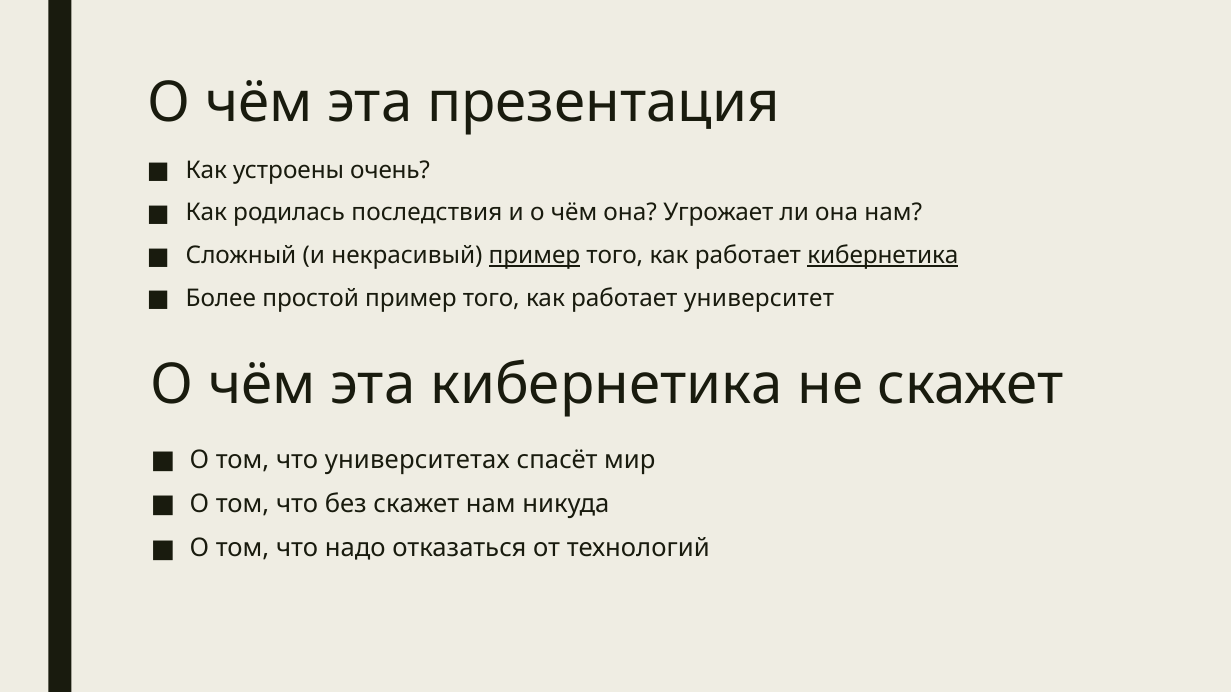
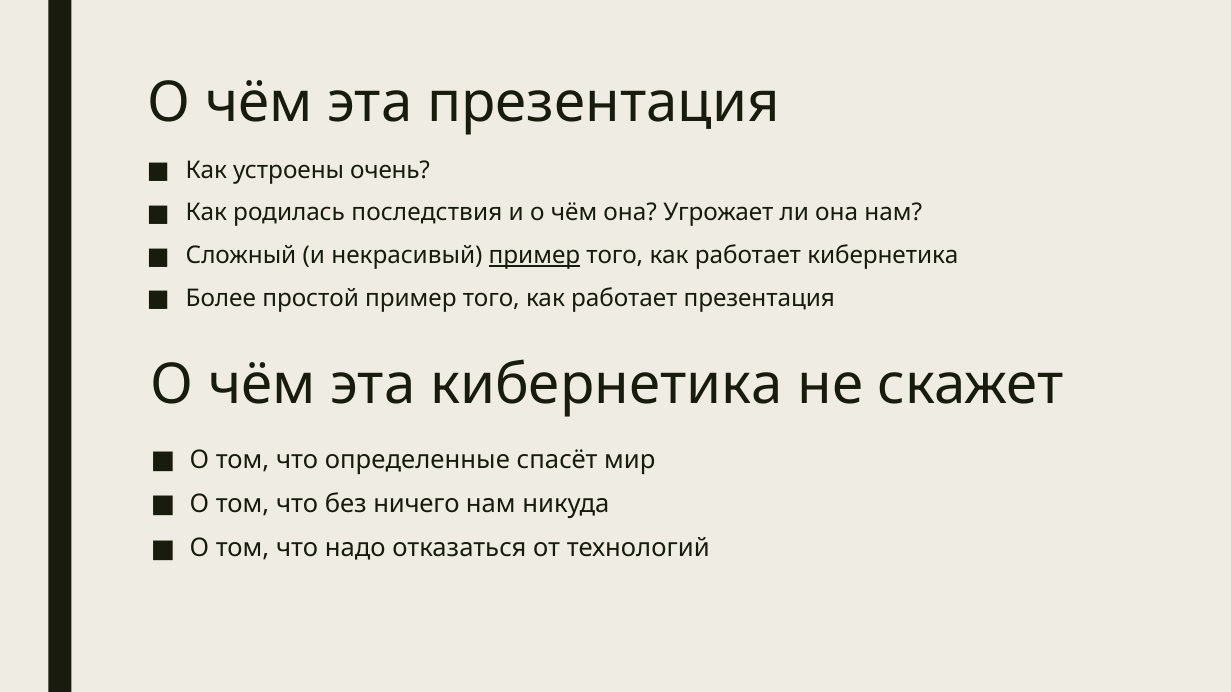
кибернетика underline: present -> none (883, 256)
работает университет: университет -> презентация (759, 299)
университетах: университетах -> определенные (417, 460)
без скажет: скажет -> ничего (416, 504)
